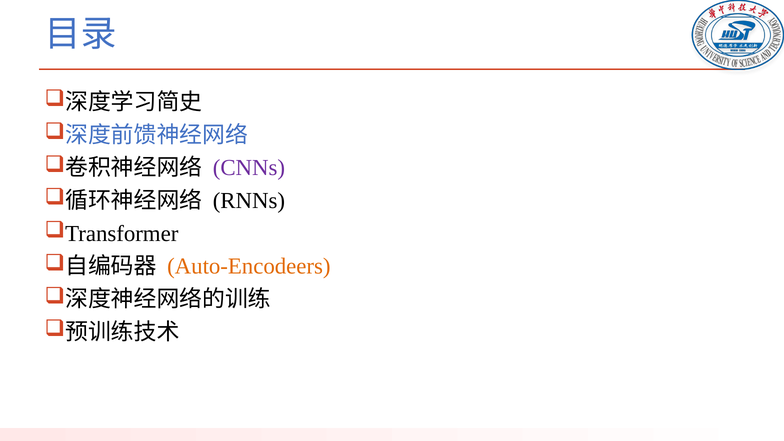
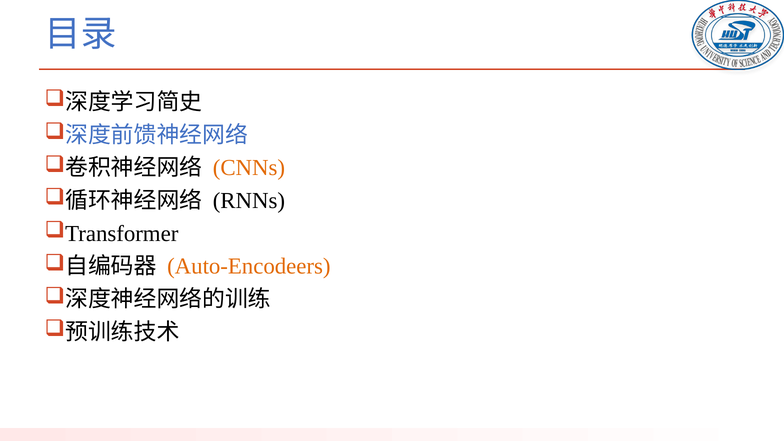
CNNs colour: purple -> orange (249, 168)
